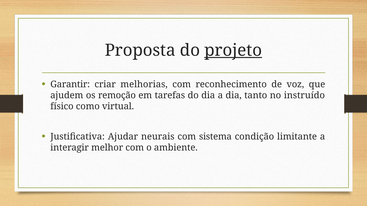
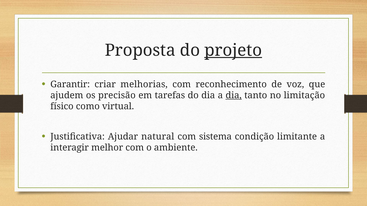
remoção: remoção -> precisão (117, 96)
dia underline: none -> present (234, 96)
instruído: instruído -> limitação (304, 96)
neurais: neurais -> natural (158, 137)
